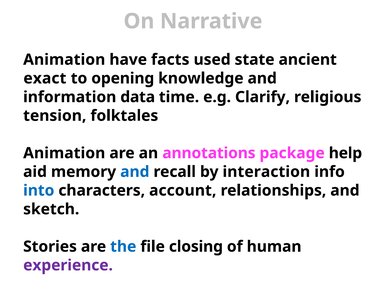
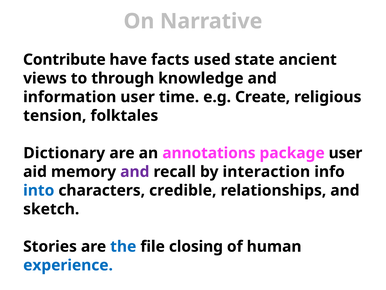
Animation: Animation -> Contribute (64, 60)
exact: exact -> views (45, 78)
opening: opening -> through (123, 78)
information data: data -> user (138, 97)
Clarify: Clarify -> Create (263, 97)
Animation: Animation -> Dictionary (64, 153)
package help: help -> user (345, 153)
and colour: blue -> purple (135, 171)
account: account -> credible (183, 190)
experience colour: purple -> blue (68, 265)
